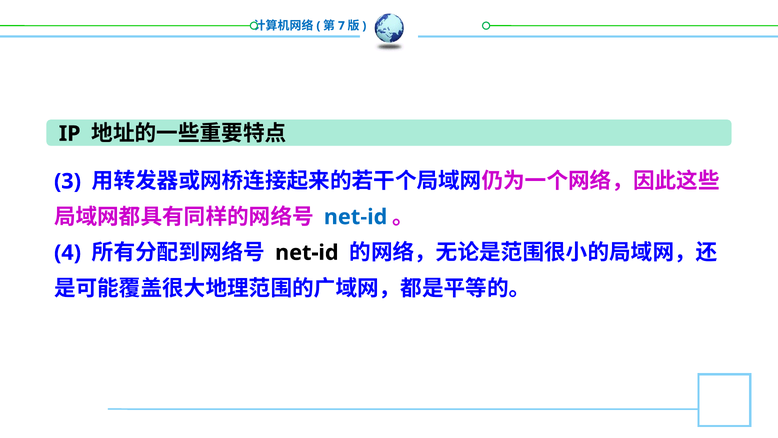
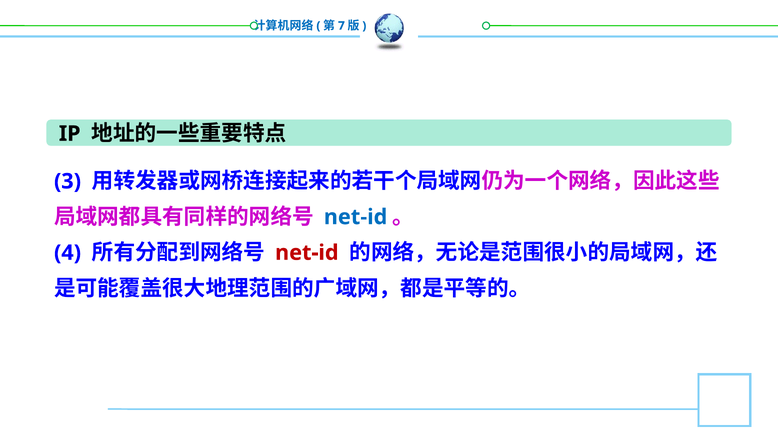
net-id colour: black -> red (307, 253)
